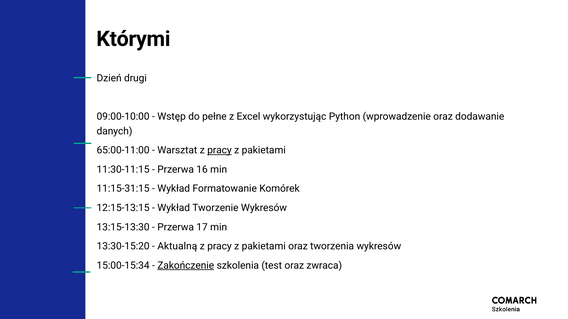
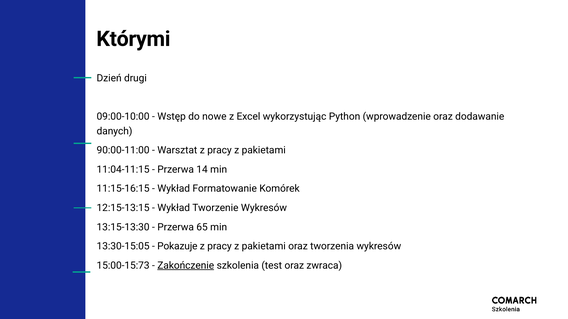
pełne: pełne -> nowe (214, 117)
65:00-11:00: 65:00-11:00 -> 90:00-11:00 (123, 151)
pracy underline: present -> none (219, 151)
11:30-11:15: 11:30-11:15 -> 11:04-11:15 (123, 170)
16: 16 -> 14 (202, 170)
11:15-31:15: 11:15-31:15 -> 11:15-16:15 (123, 189)
17: 17 -> 65 (202, 227)
13:30-15:20: 13:30-15:20 -> 13:30-15:05 (123, 247)
Aktualną: Aktualną -> Pokazuje (177, 247)
15:00-15:34: 15:00-15:34 -> 15:00-15:73 (123, 266)
